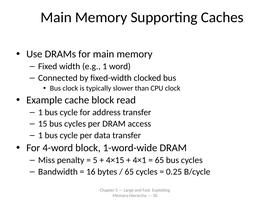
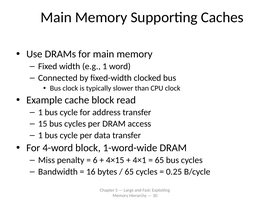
5: 5 -> 6 (95, 161)
